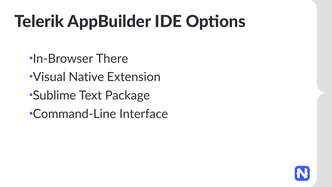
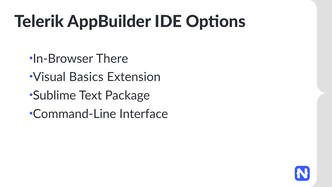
Native: Native -> Basics (86, 77)
